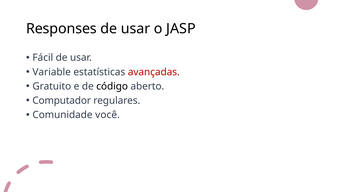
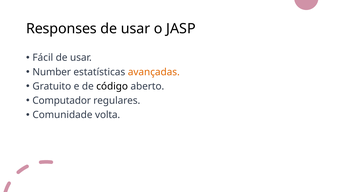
Variable: Variable -> Number (52, 72)
avançadas colour: red -> orange (154, 72)
você: você -> volta (108, 115)
